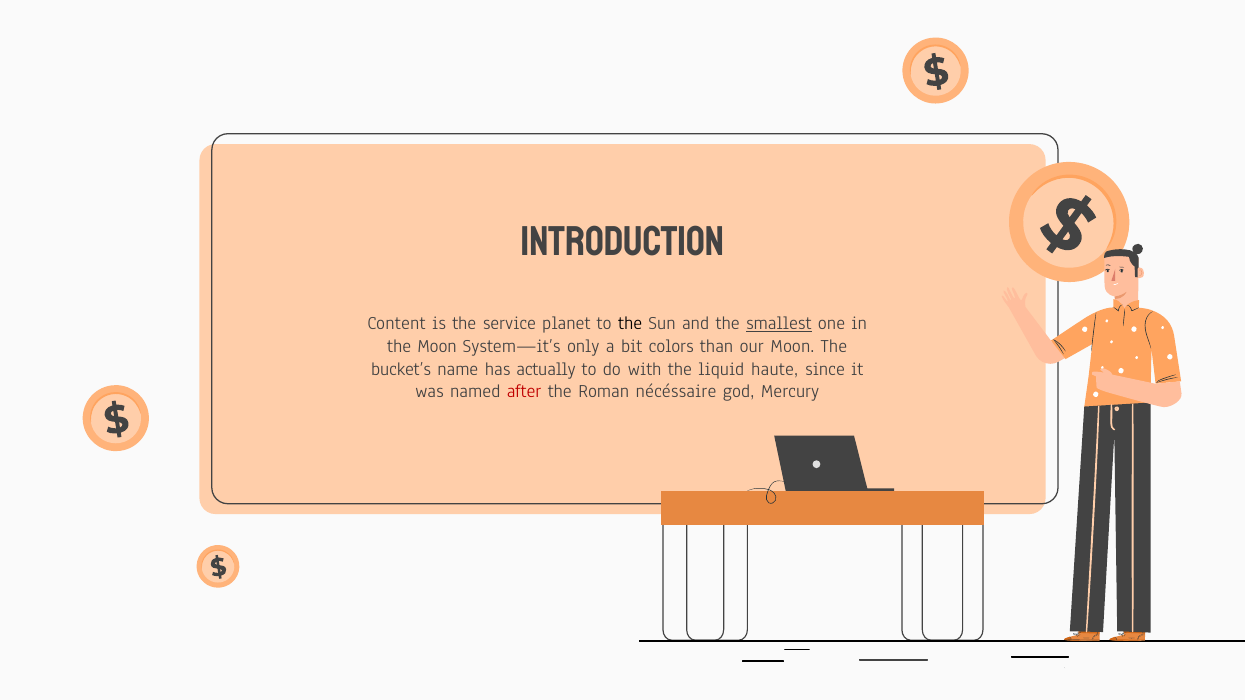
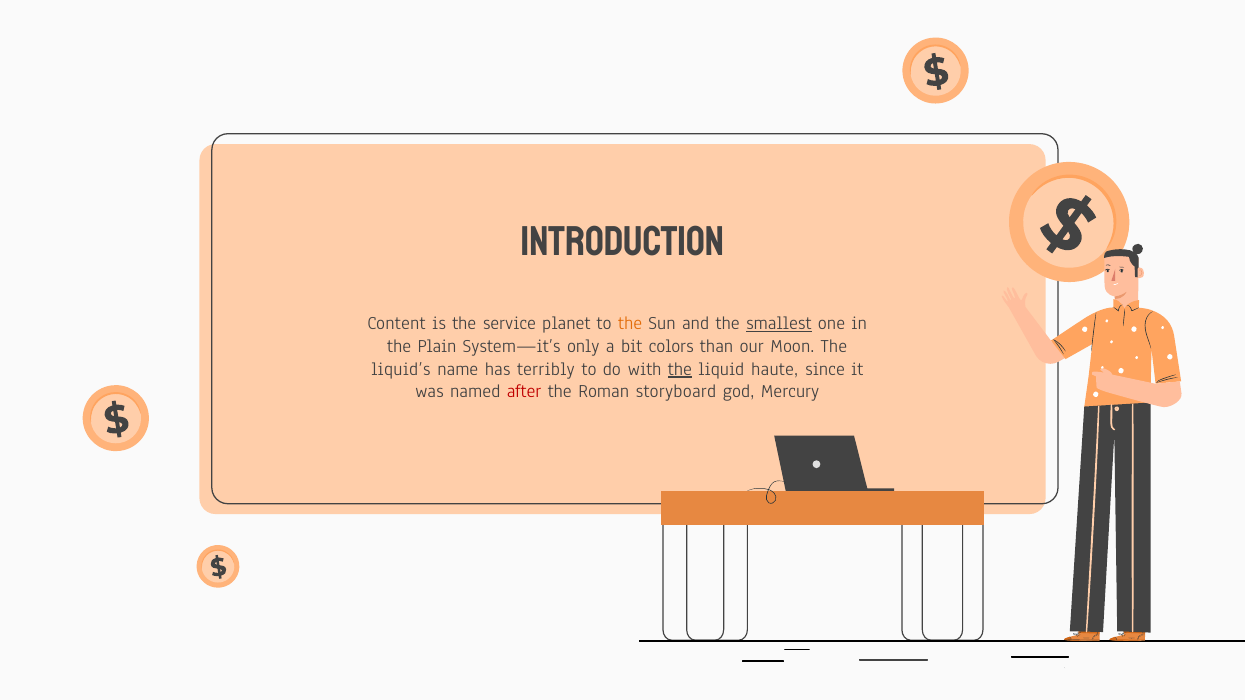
the colour: black -> orange (630, 323)
the Moon: Moon -> Plain (437, 346)
bucket’s: bucket’s -> liquid’s (401, 369)
actually: actually -> terribly (546, 369)
the underline: none -> present (680, 369)
nécéssaire: nécéssaire -> storyboard (676, 392)
